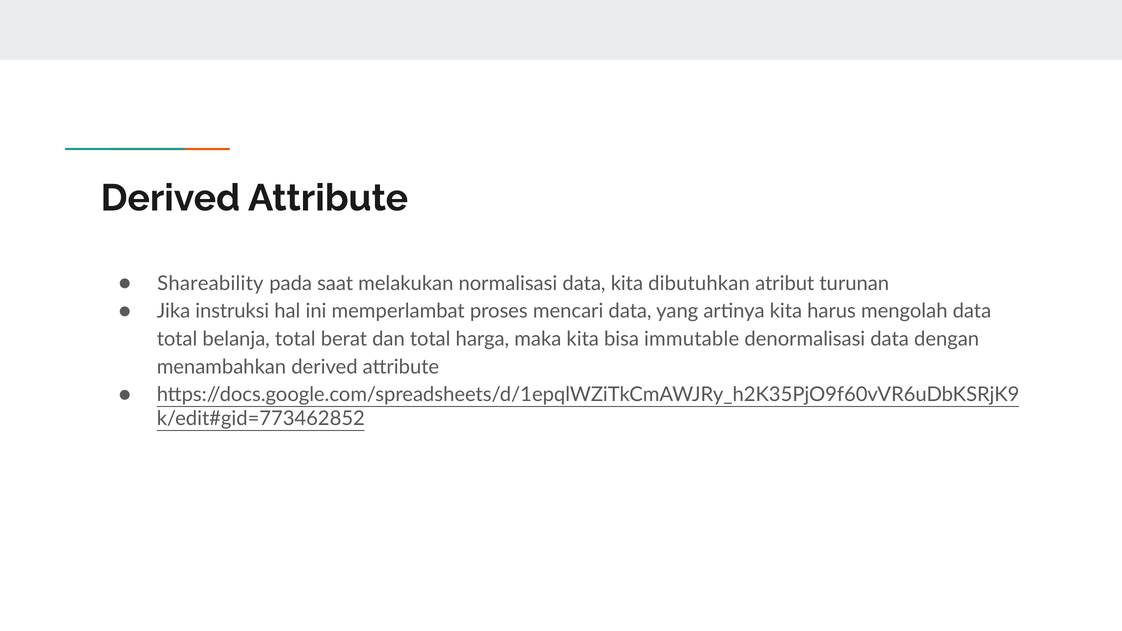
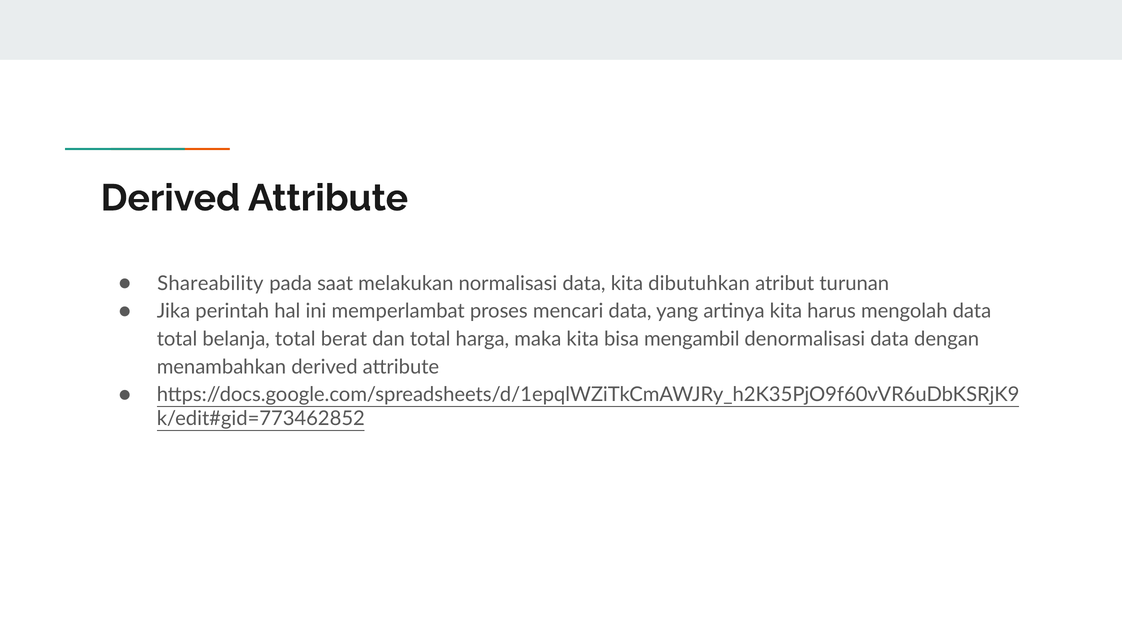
instruksi: instruksi -> perintah (232, 311)
immutable: immutable -> mengambil (692, 339)
